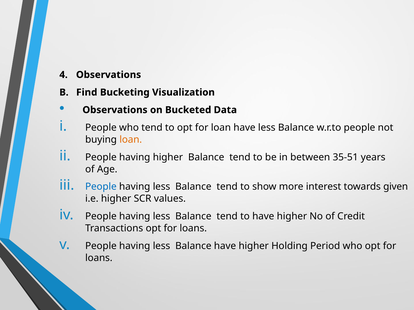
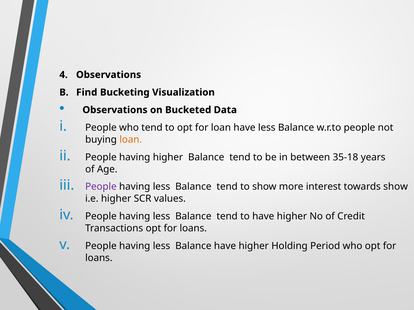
35-51: 35-51 -> 35-18 (345, 157)
People colour: blue -> purple (101, 187)
towards given: given -> show (396, 187)
